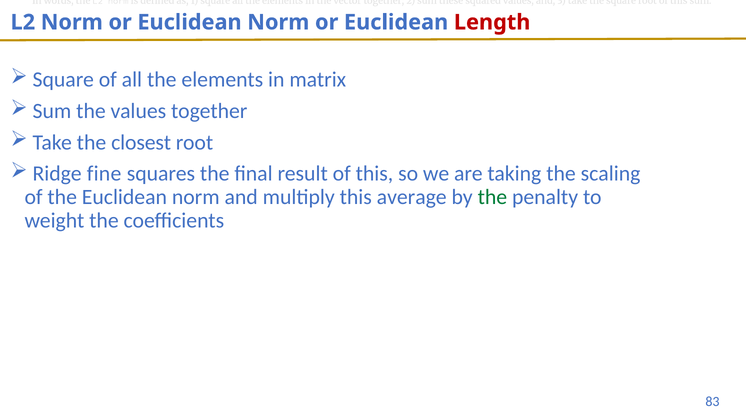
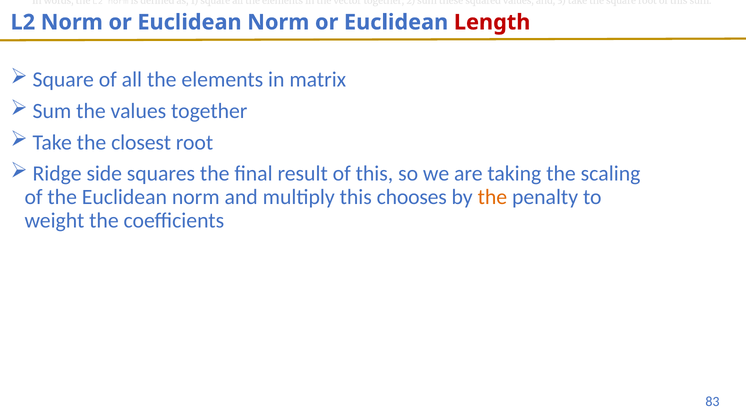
fine: fine -> side (104, 174)
average: average -> chooses (412, 197)
the colour: green -> orange (492, 197)
